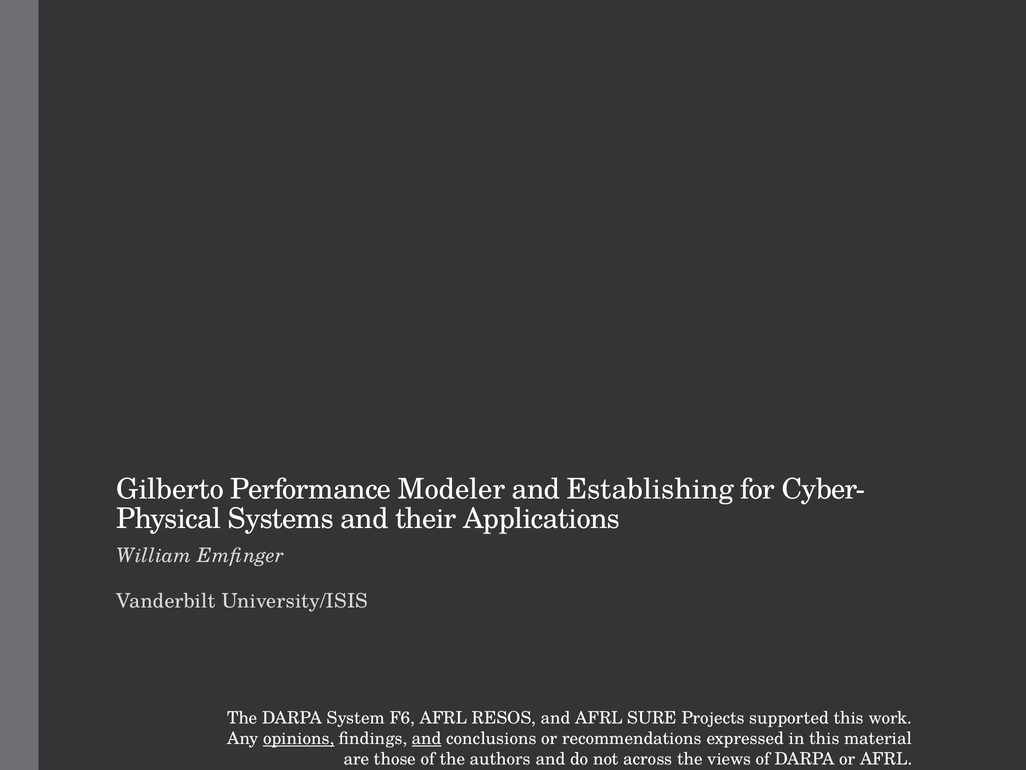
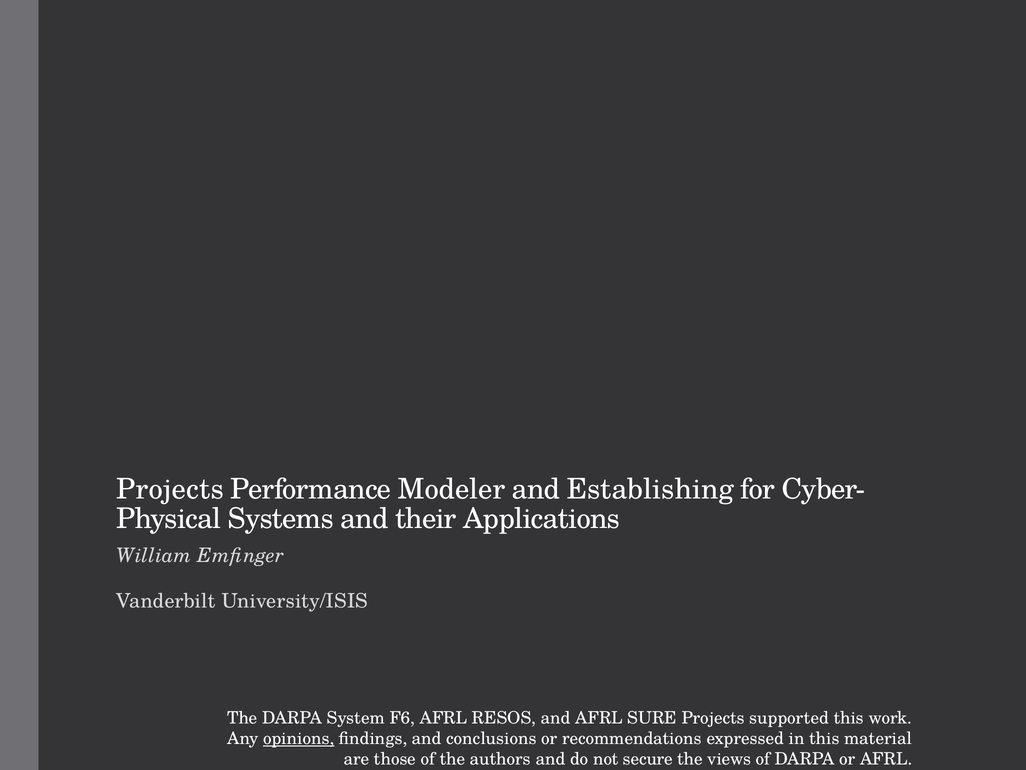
Gilberto: Gilberto -> Projects (170, 489)
and underline: present -> none (427, 738)
across: across -> secure (648, 759)
